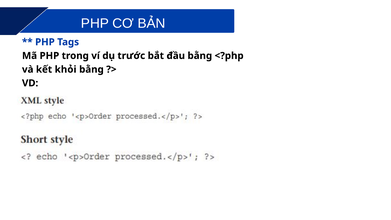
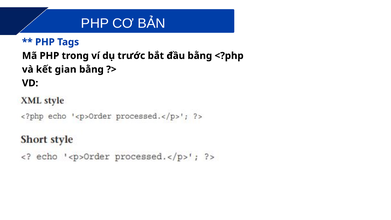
khỏi: khỏi -> gian (66, 69)
